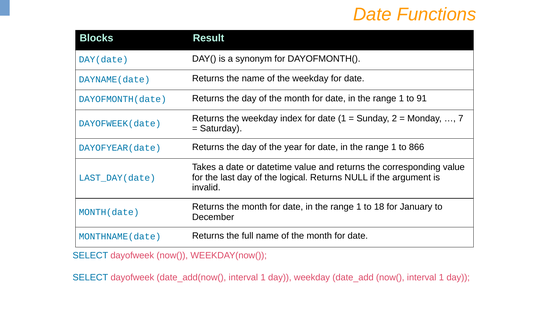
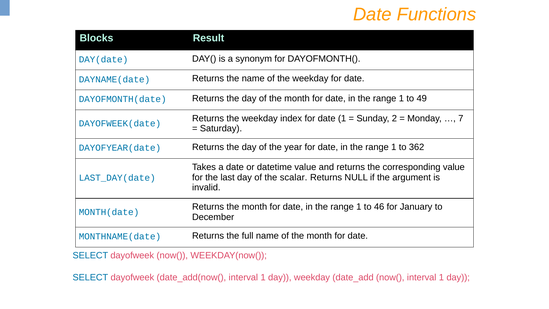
91: 91 -> 49 (422, 98)
866: 866 -> 362 (417, 147)
logical: logical -> scalar (294, 177)
18: 18 -> 46 (379, 207)
